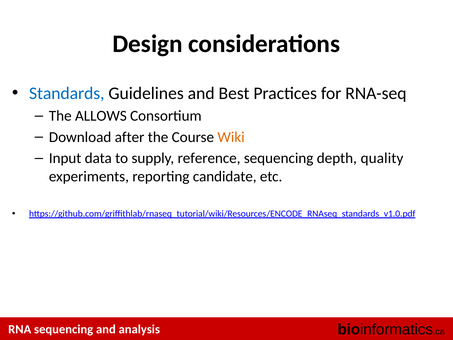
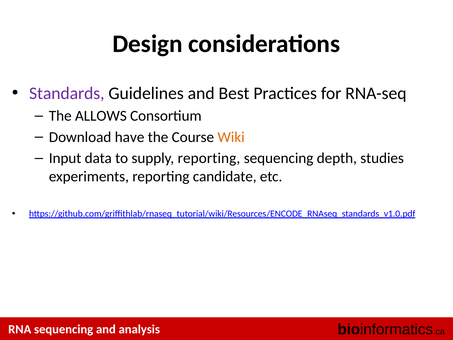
Standards colour: blue -> purple (67, 93)
after: after -> have (130, 137)
supply reference: reference -> reporting (209, 158)
quality: quality -> studies (382, 158)
